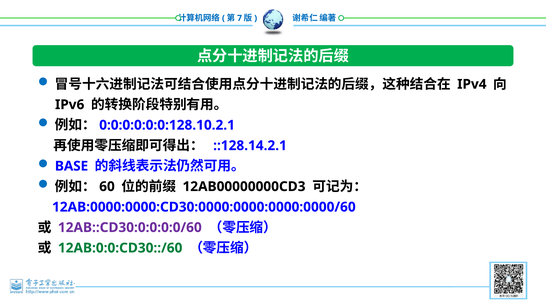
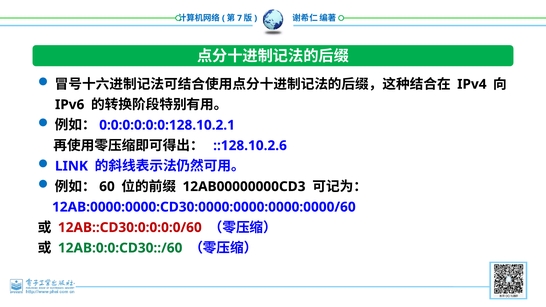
::128.14.2.1: ::128.14.2.1 -> ::128.10.2.6 (250, 146)
BASE: BASE -> LINK (71, 166)
12AB::CD30:0:0:0:0/60 colour: purple -> red (130, 228)
